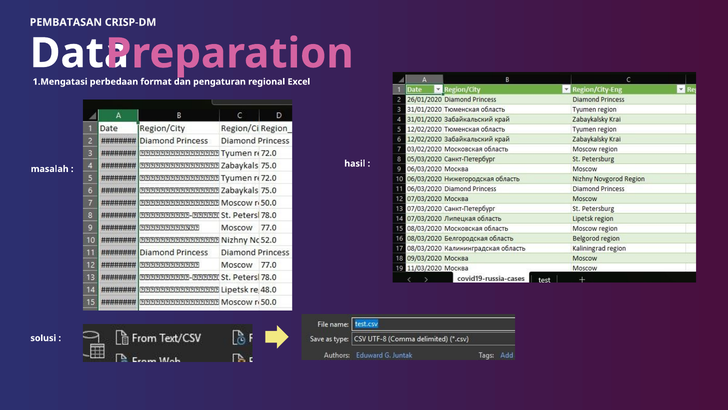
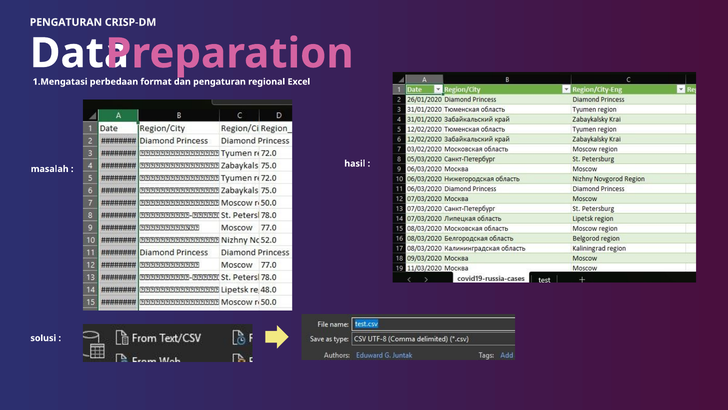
PEMBATASAN: PEMBATASAN -> PENGATURAN (66, 22)
